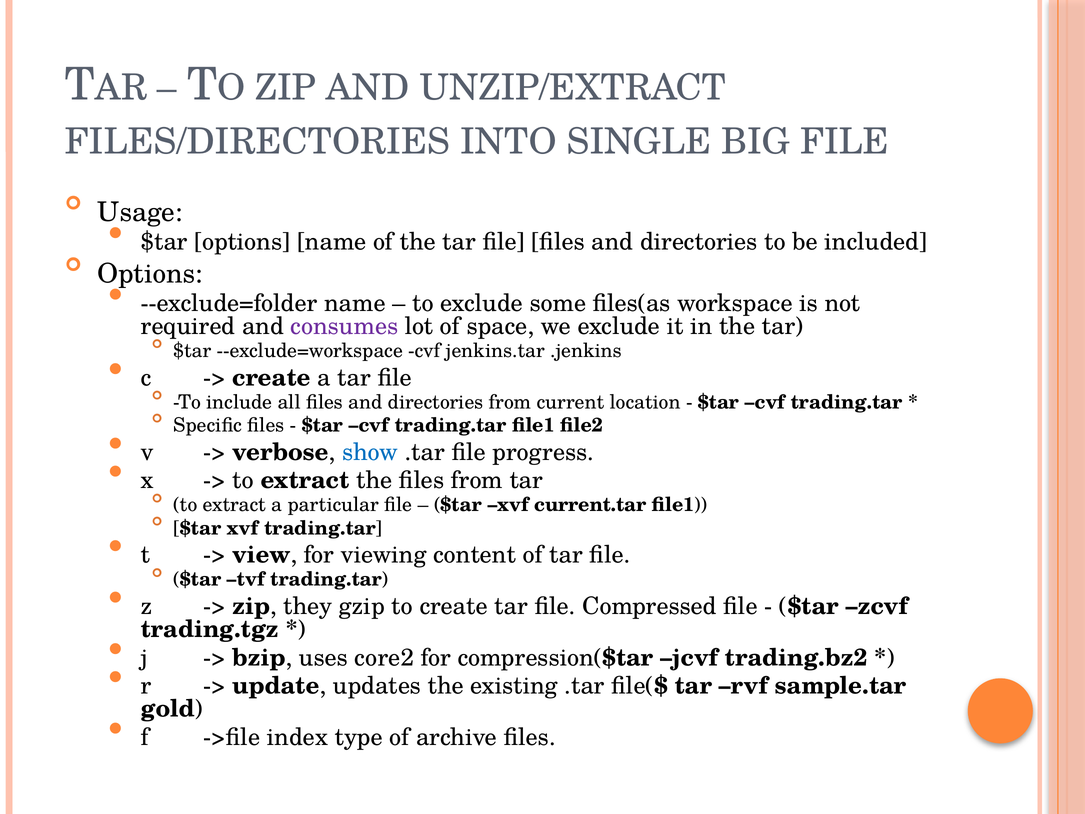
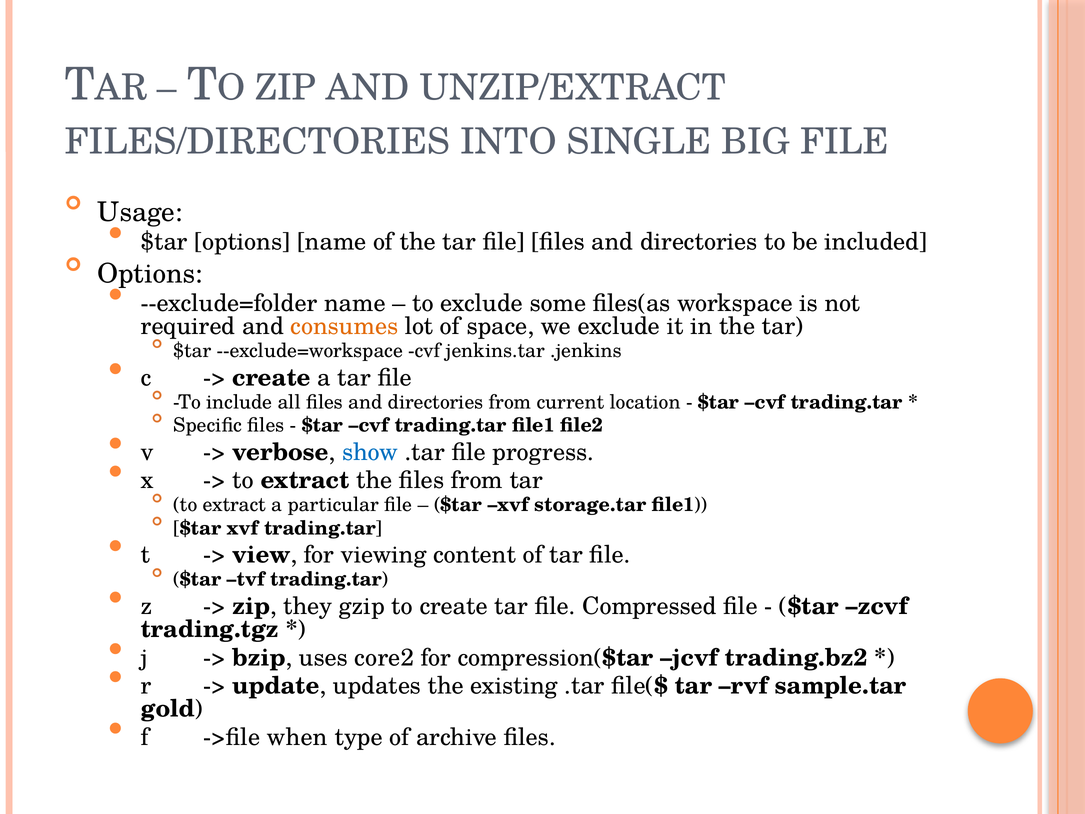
consumes colour: purple -> orange (344, 326)
current.tar: current.tar -> storage.tar (590, 505)
index: index -> when (297, 737)
